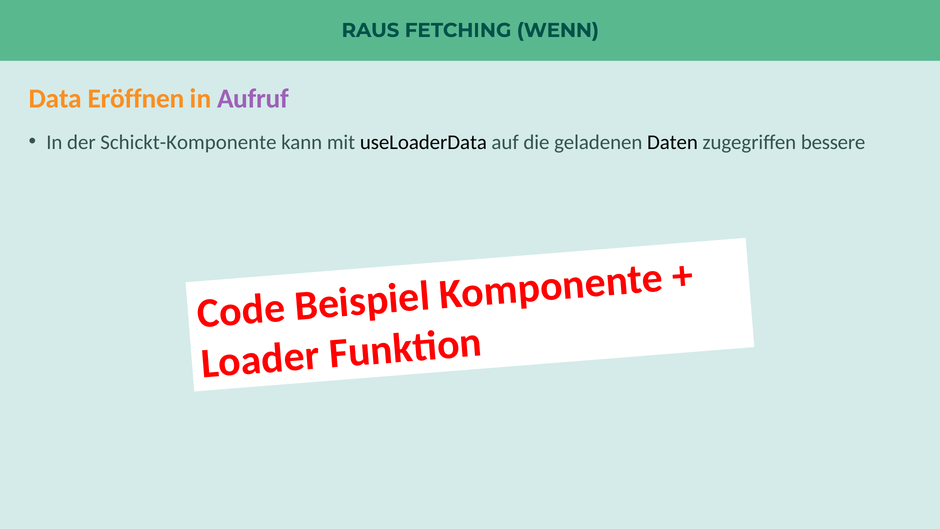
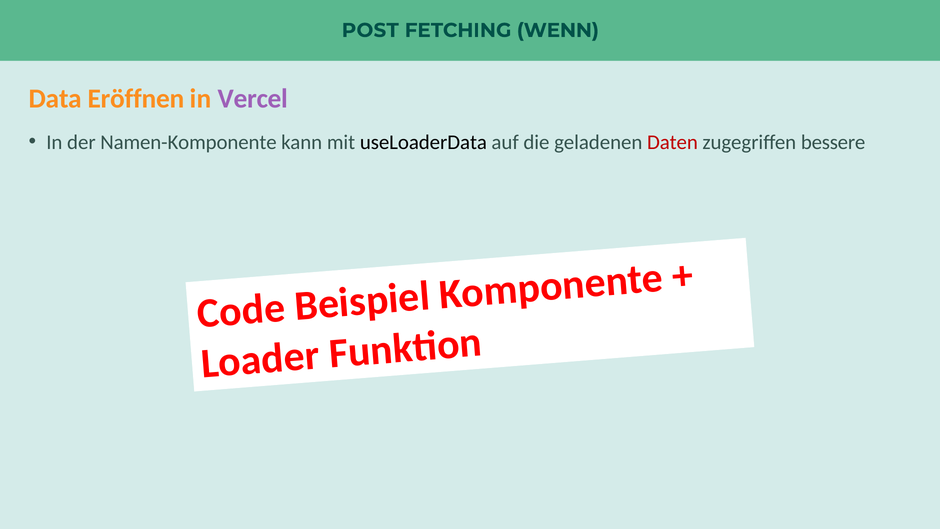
RAUS: RAUS -> POST (370, 30)
Aufruf: Aufruf -> Vercel (253, 98)
Schickt-Komponente: Schickt-Komponente -> Namen-Komponente (188, 142)
Daten colour: black -> red (672, 142)
